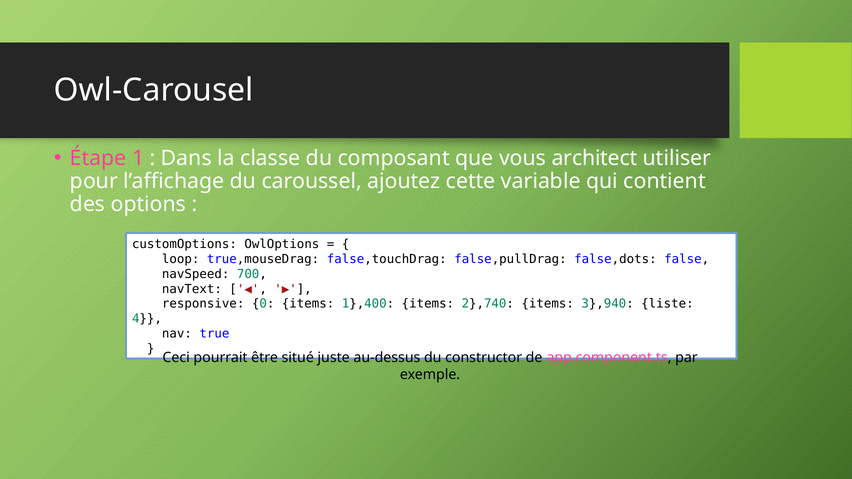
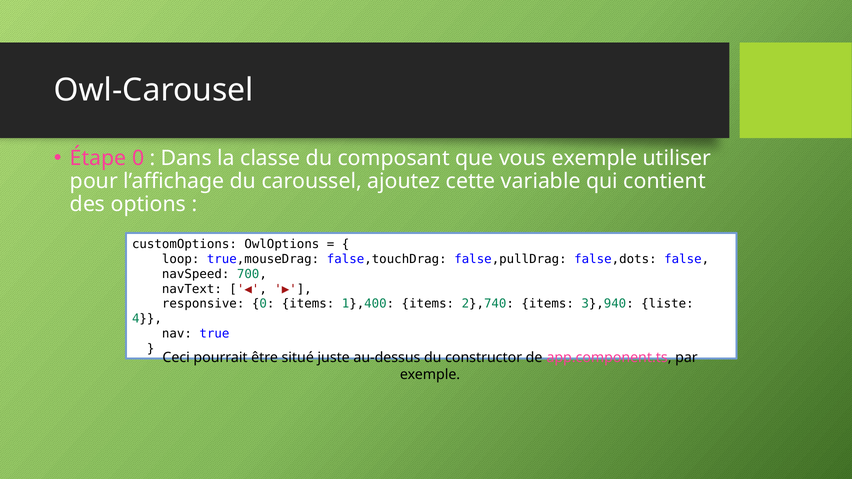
Étape 1: 1 -> 0 (138, 158)
vous architect: architect -> exemple (594, 158)
